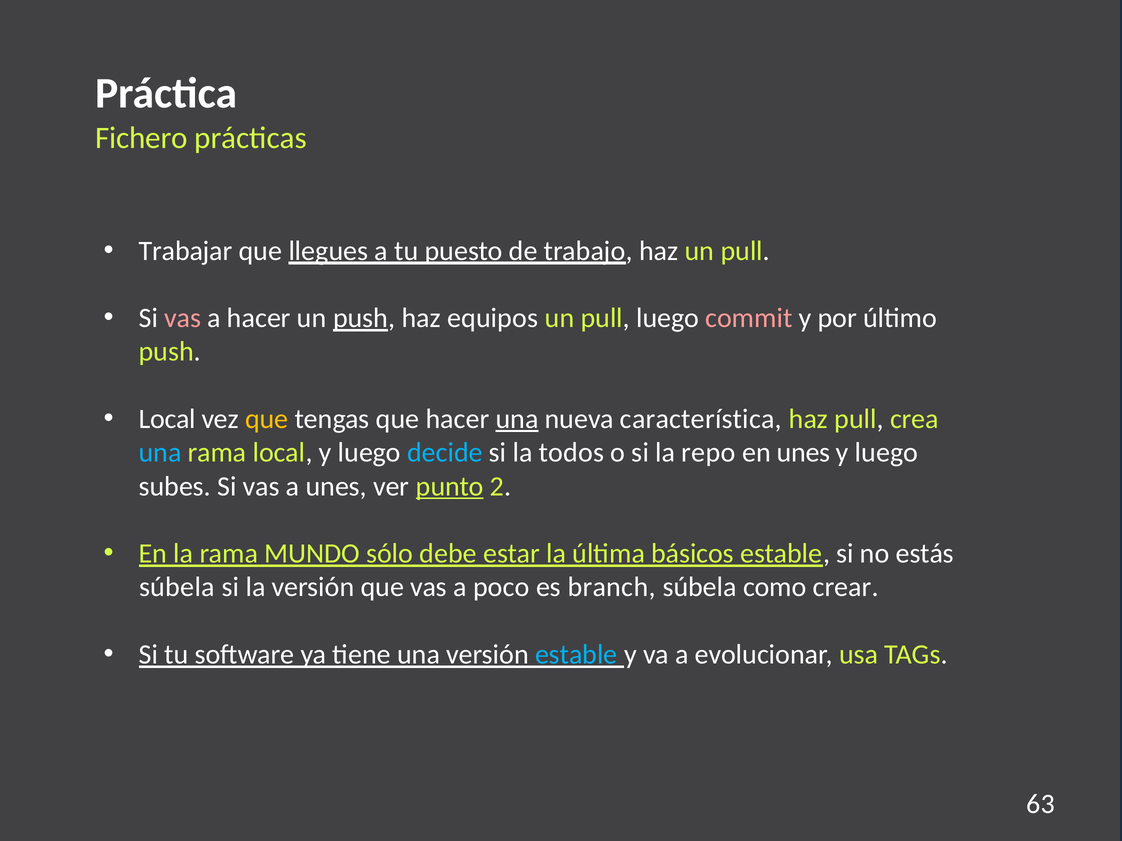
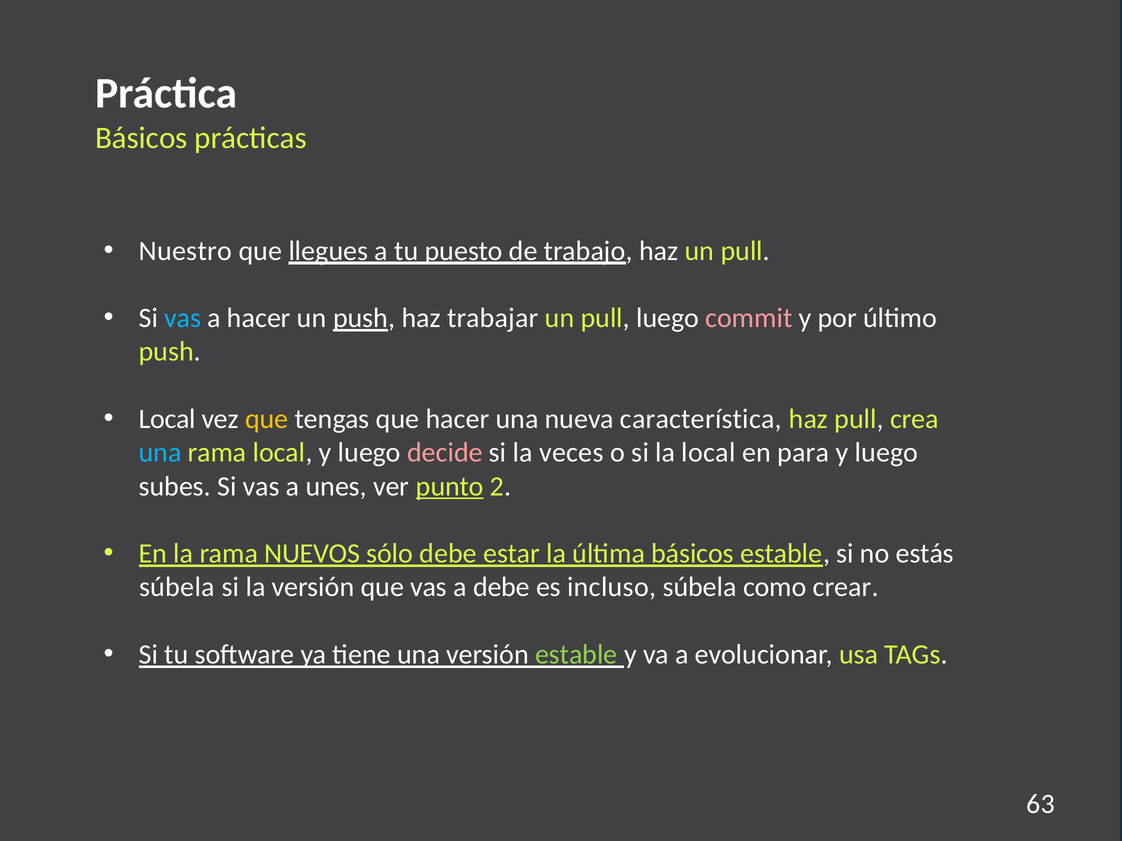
Fichero: Fichero -> Básicos (141, 138)
Trabajar: Trabajar -> Nuestro (185, 251)
vas colour: pink -> light blue (183, 318)
equipos: equipos -> trabajar (493, 318)
una underline: present -> none (517, 419)
decide colour: light blue -> pink (445, 453)
todos: todos -> veces (571, 453)
la repo: repo -> local (708, 453)
en unes: unes -> para (803, 453)
MUNDO: MUNDO -> NUEVOS (312, 554)
a poco: poco -> debe (501, 588)
branch: branch -> incluso (612, 588)
estable colour: light blue -> light green (576, 655)
